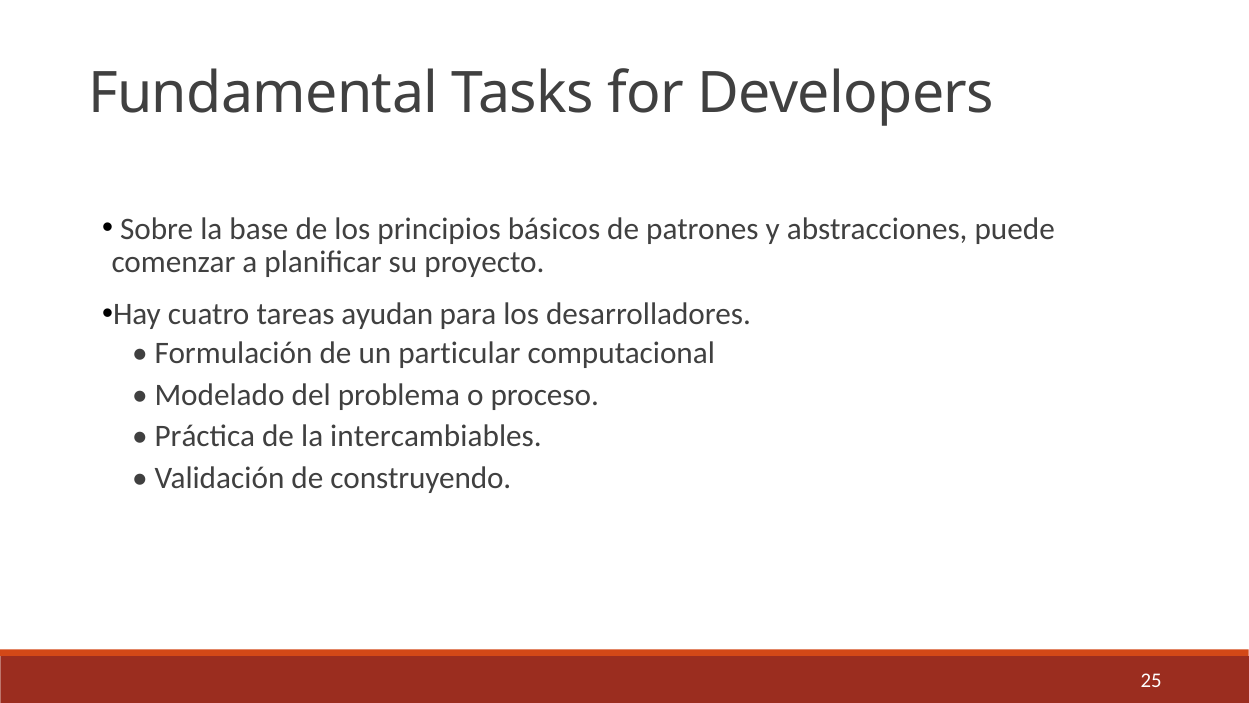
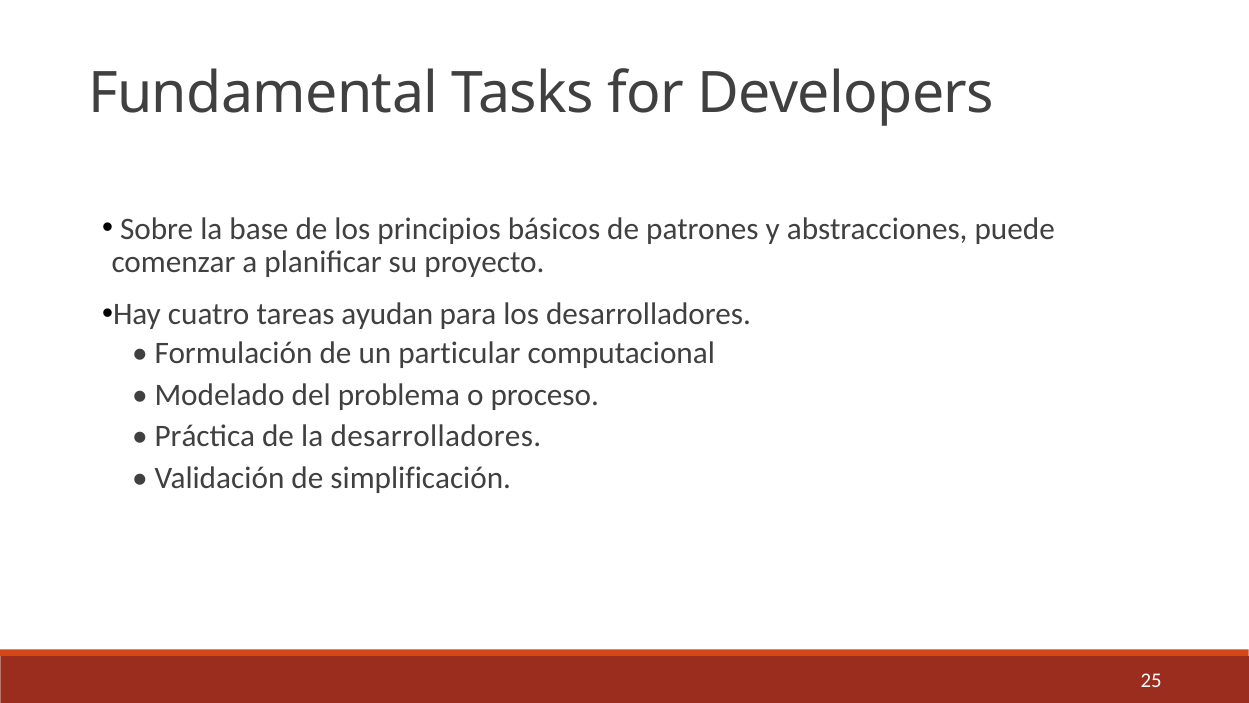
la intercambiables: intercambiables -> desarrolladores (436, 436)
construyendo: construyendo -> simplificación (421, 478)
